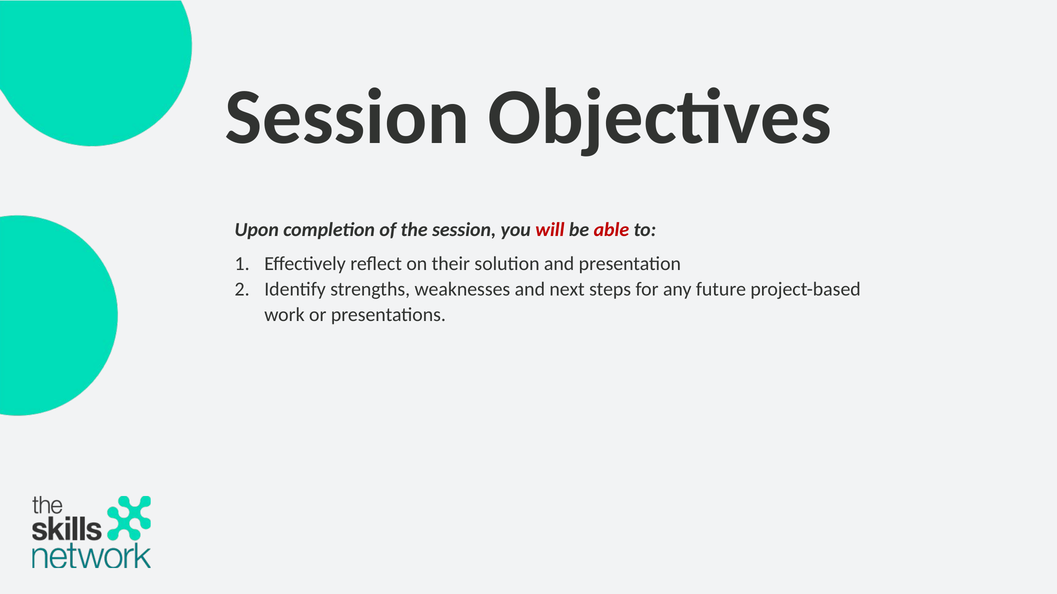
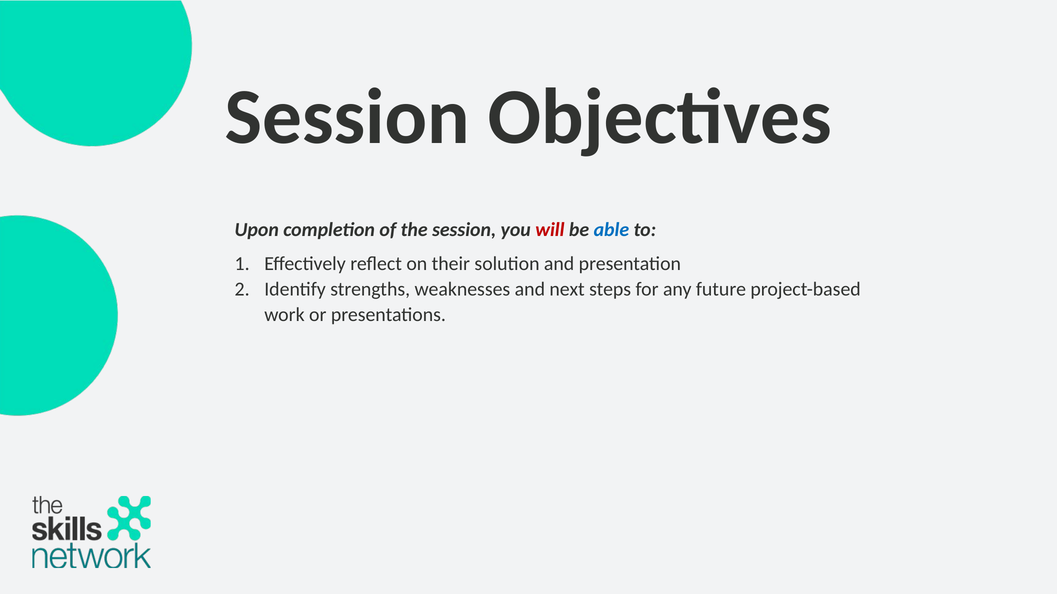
able colour: red -> blue (611, 230)
